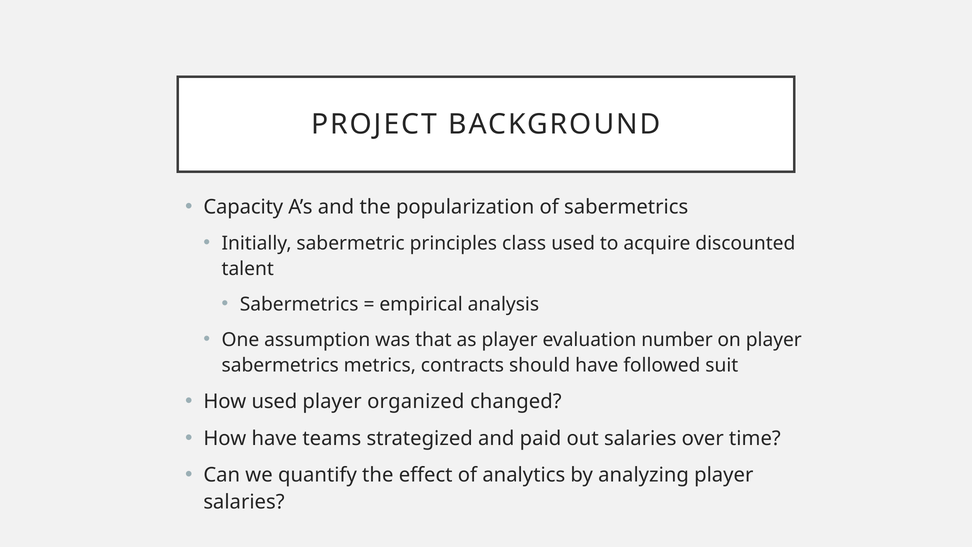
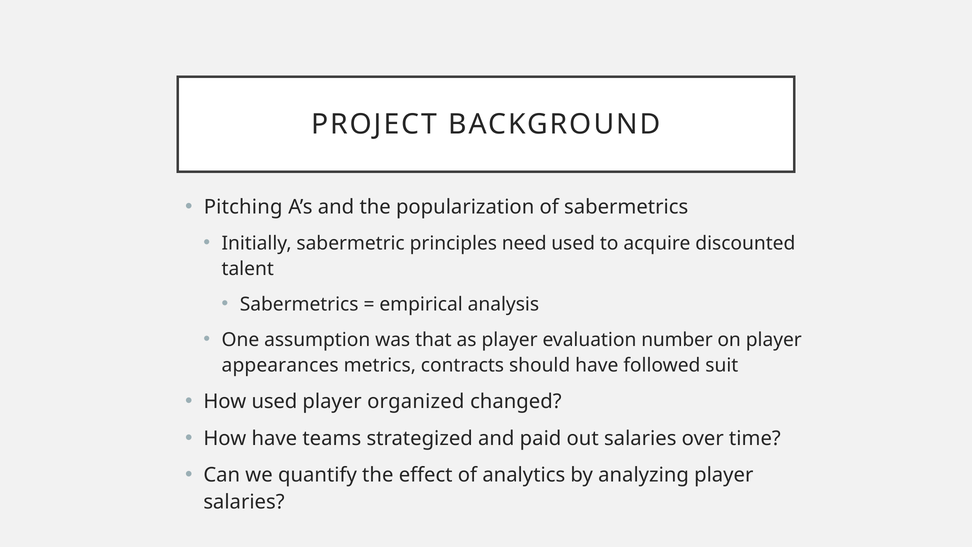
Capacity: Capacity -> Pitching (243, 207)
class: class -> need (524, 243)
sabermetrics: sabermetrics -> appearances (280, 365)
